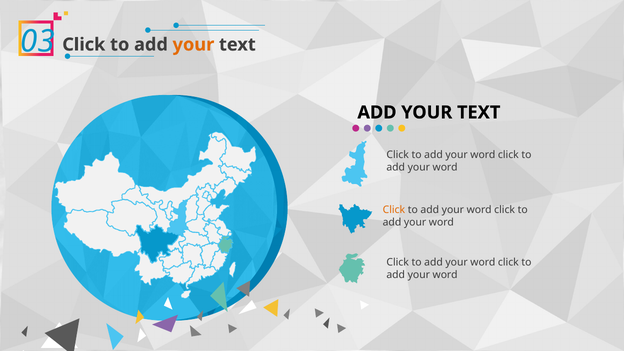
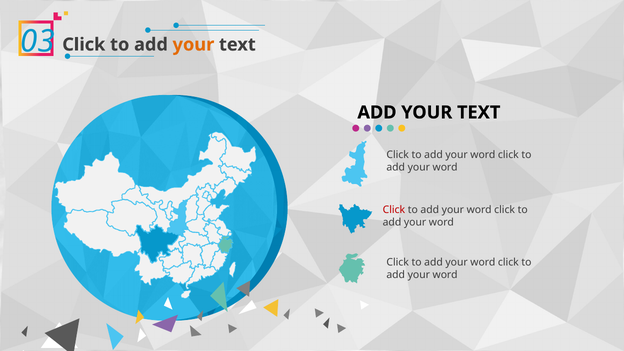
Click colour: orange -> red (394, 210)
